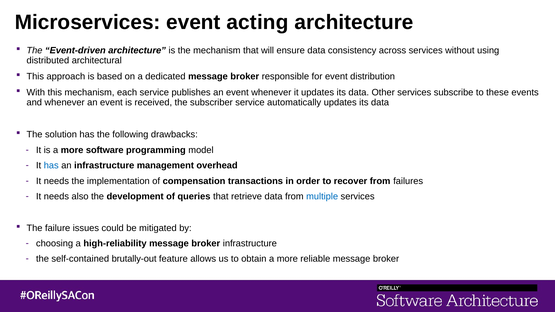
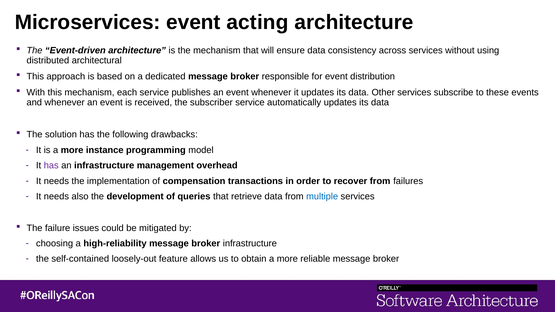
software: software -> instance (105, 150)
has colour: blue -> purple (51, 166)
brutally-out: brutally-out -> loosely-out (134, 259)
